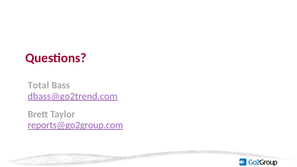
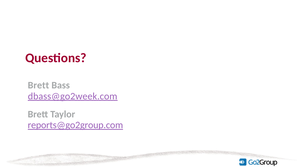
Total: Total -> Brett (38, 85)
dbass@go2trend.com: dbass@go2trend.com -> dbass@go2week.com (73, 96)
